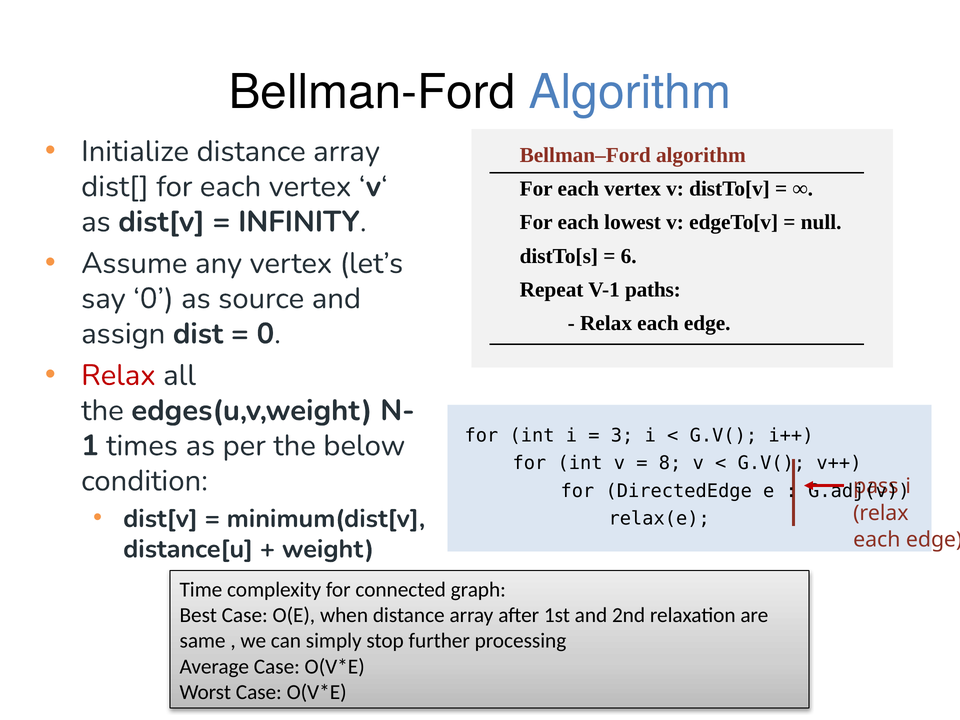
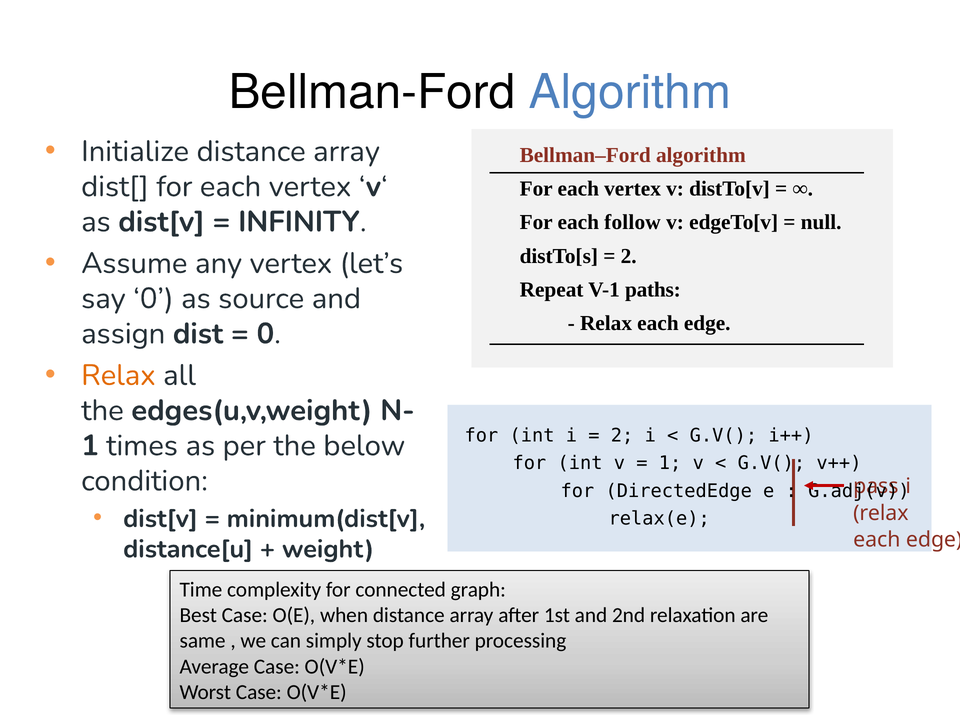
lowest: lowest -> follow (633, 222)
6: 6 -> 2 (629, 256)
Relax colour: red -> orange (118, 375)
3: 3 -> 2 (622, 435)
8: 8 -> 1 (670, 463)
